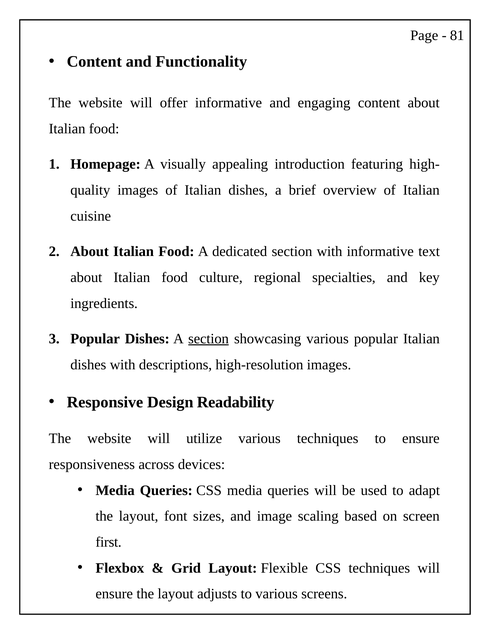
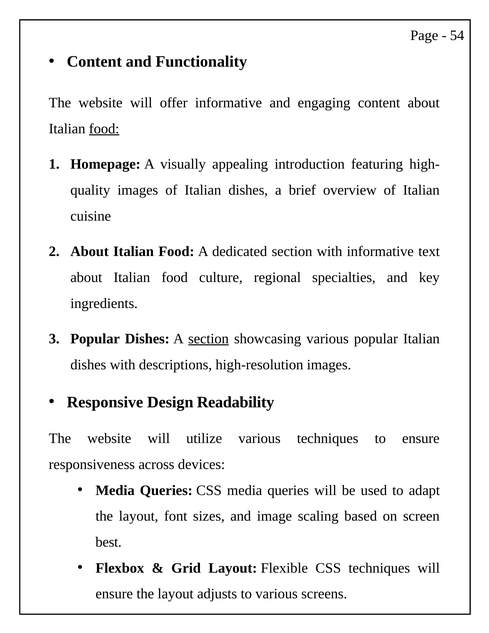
81: 81 -> 54 (457, 35)
food underline: none -> present (104, 129)
first: first -> best (109, 542)
